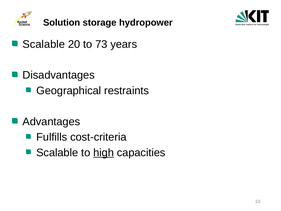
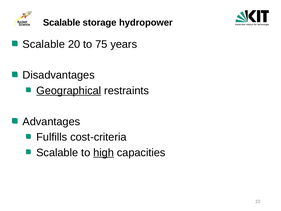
Solution: Solution -> Scalable (62, 23)
73: 73 -> 75 (101, 44)
Geographical underline: none -> present (69, 91)
